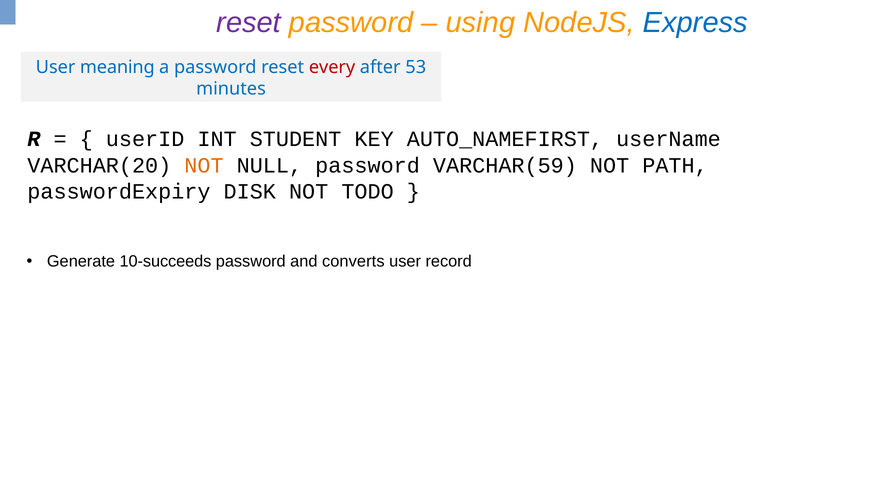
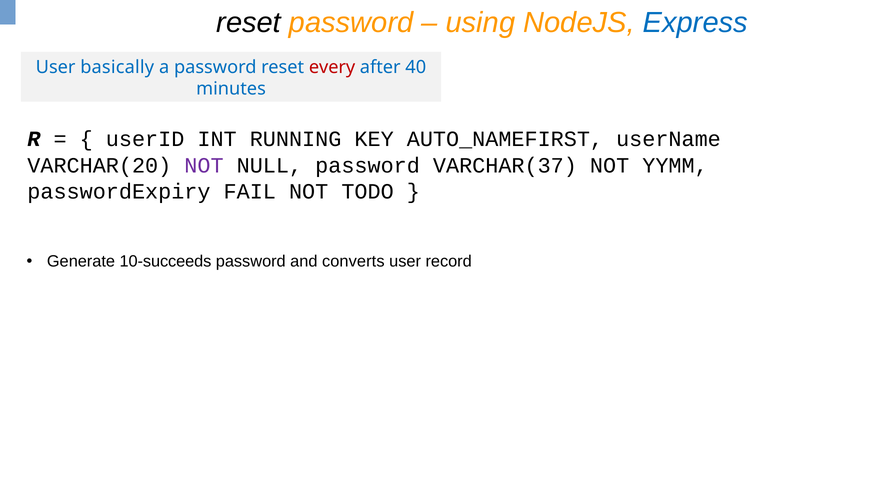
reset colour: purple -> black (249, 23)
meaning: meaning -> basically (117, 67)
53: 53 -> 40 (416, 67)
STUDENT: STUDENT -> RUNNING (296, 139)
NOT colour: orange -> purple (204, 166)
VARCHAR(59: VARCHAR(59 -> VARCHAR(37 (505, 166)
PATH: PATH -> YYMM (675, 166)
DISK: DISK -> FAIL (250, 192)
